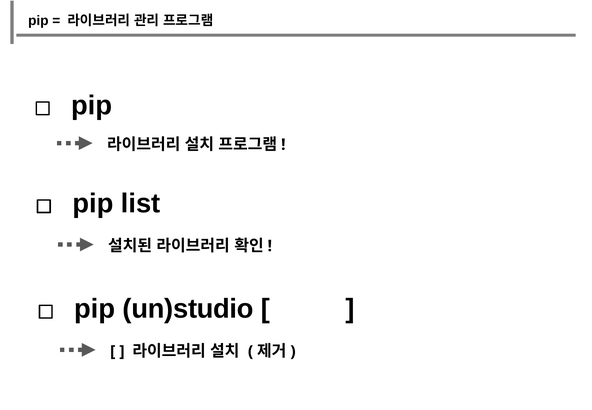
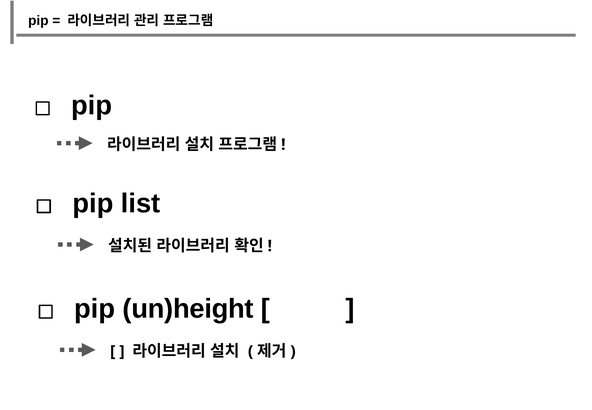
un)studio: un)studio -> un)height (188, 309)
